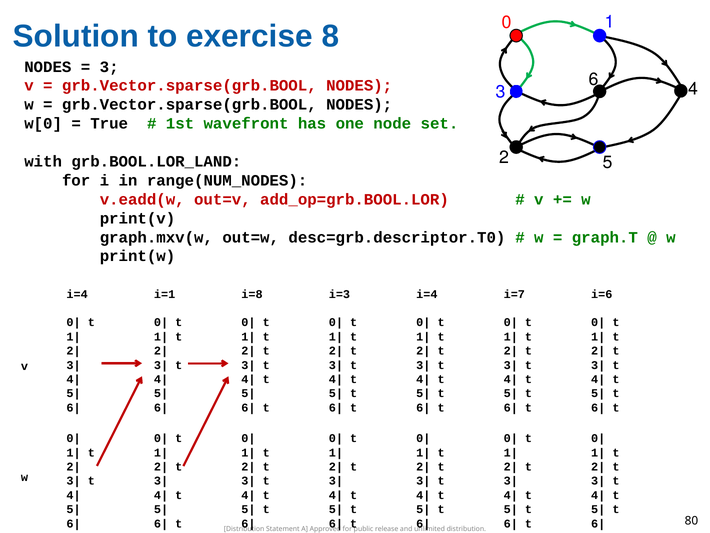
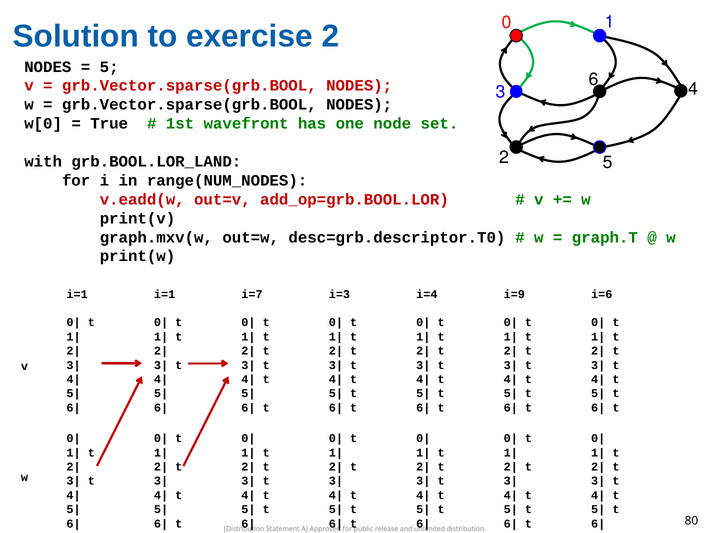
exercise 8: 8 -> 2 (330, 36)
3: 3 -> 5 (109, 67)
i=4: i=4 -> i=1 (77, 294)
i=8: i=8 -> i=7 (252, 294)
i=7: i=7 -> i=9 (514, 294)
